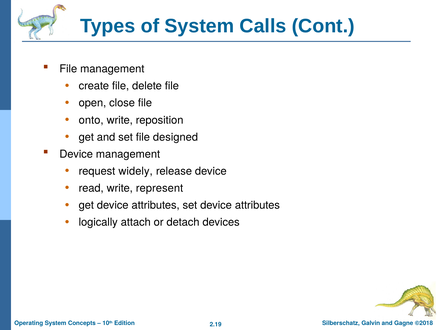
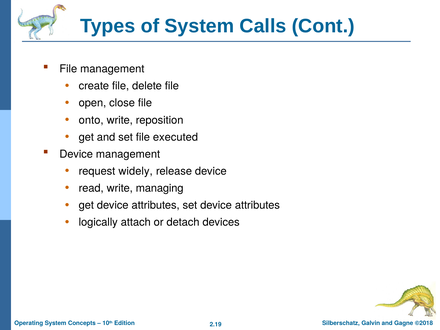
designed: designed -> executed (175, 137)
represent: represent -> managing (160, 188)
